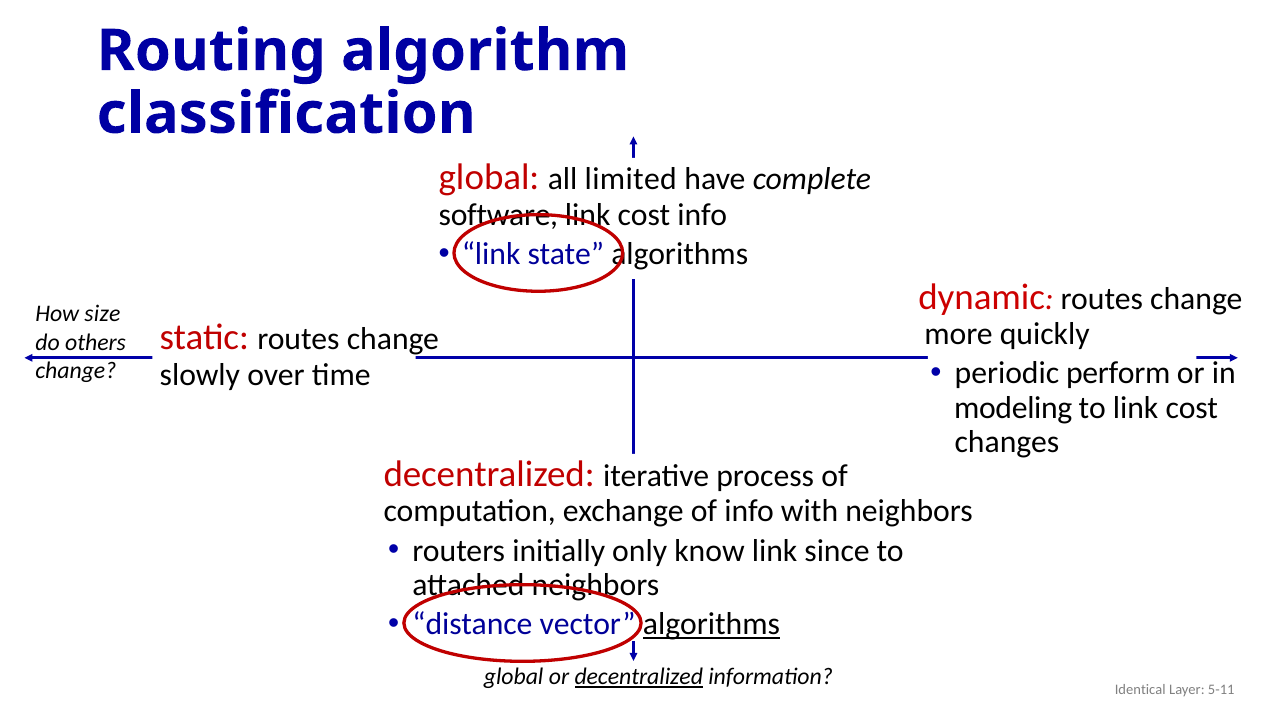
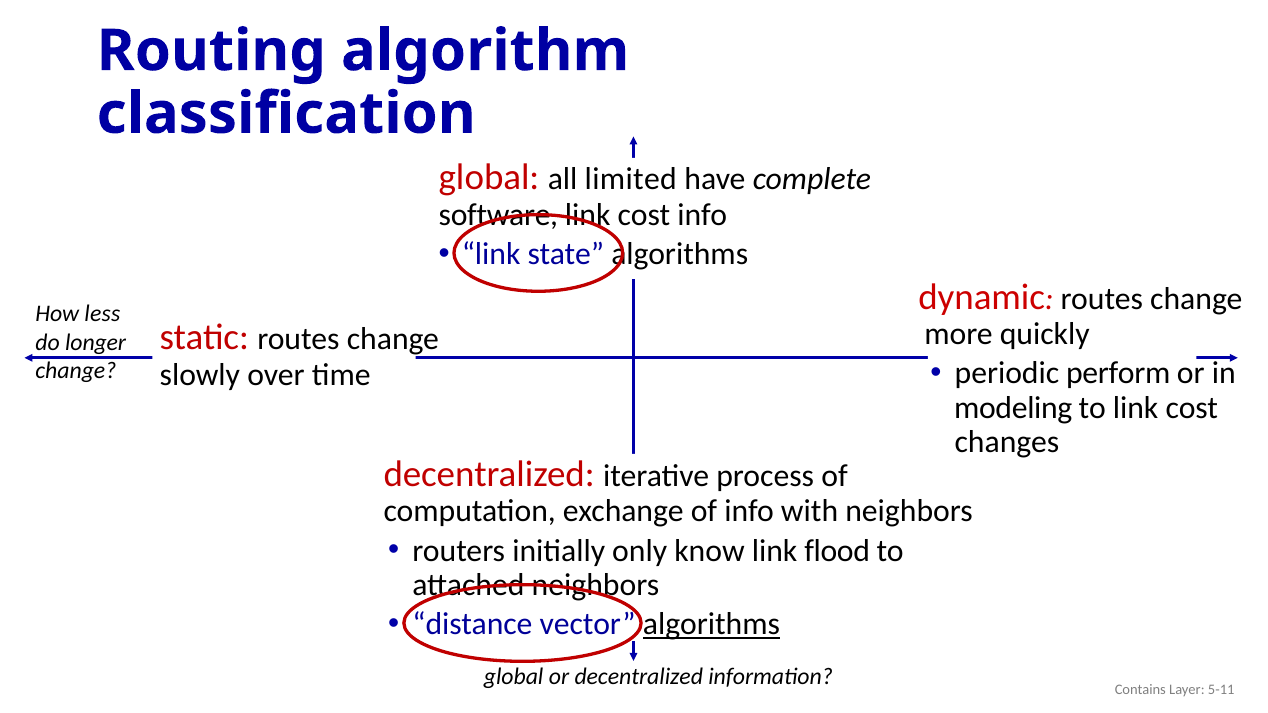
size: size -> less (102, 314)
others: others -> longer (96, 343)
since: since -> flood (837, 551)
decentralized underline: present -> none (639, 677)
Identical: Identical -> Contains (1140, 690)
